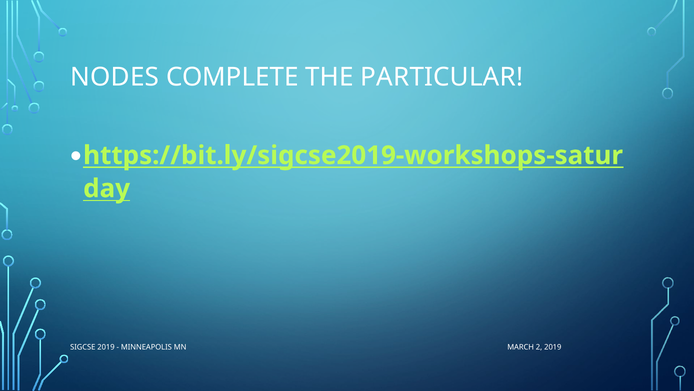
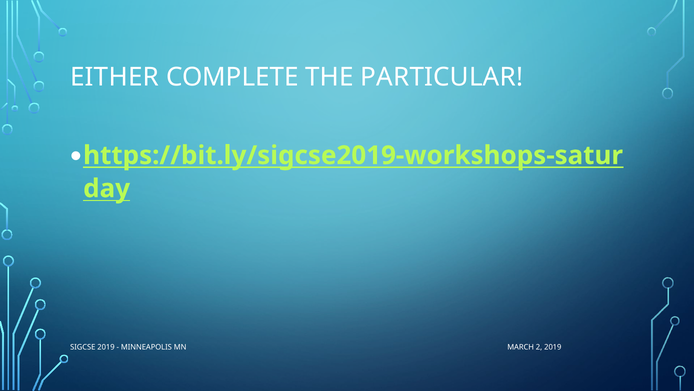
NODES: NODES -> EITHER (115, 77)
